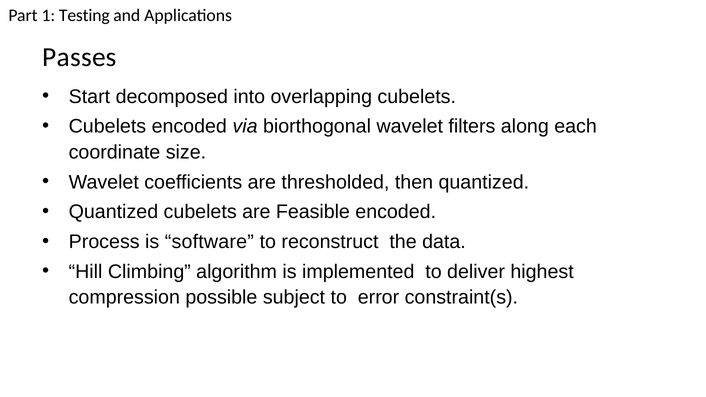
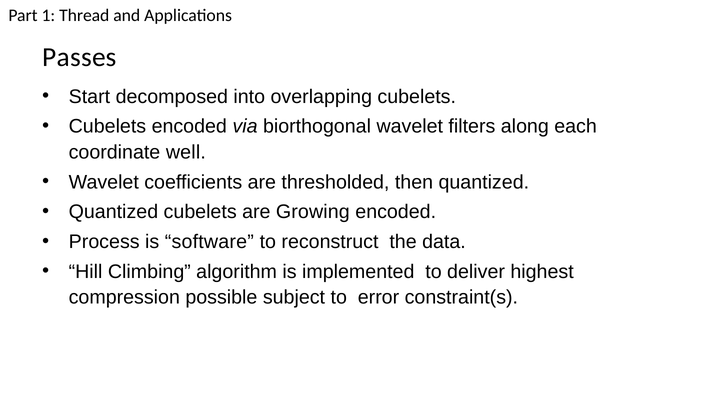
Testing: Testing -> Thread (84, 15)
size: size -> well (186, 152)
Feasible: Feasible -> Growing (313, 212)
